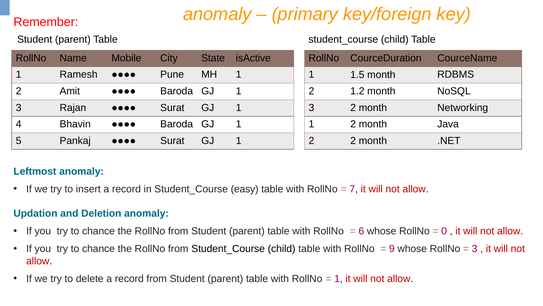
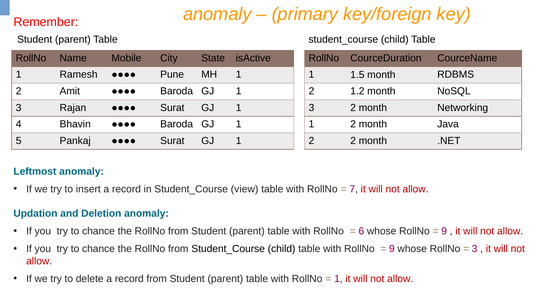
easy: easy -> view (245, 189)
0: 0 -> 9 (444, 231)
